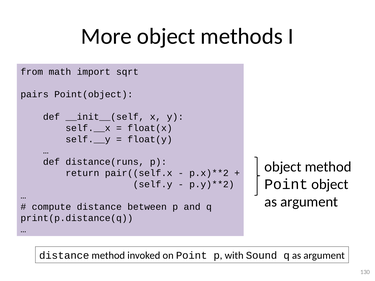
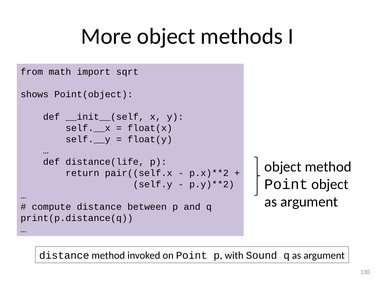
pairs: pairs -> shows (35, 94)
distance(runs: distance(runs -> distance(life (105, 162)
